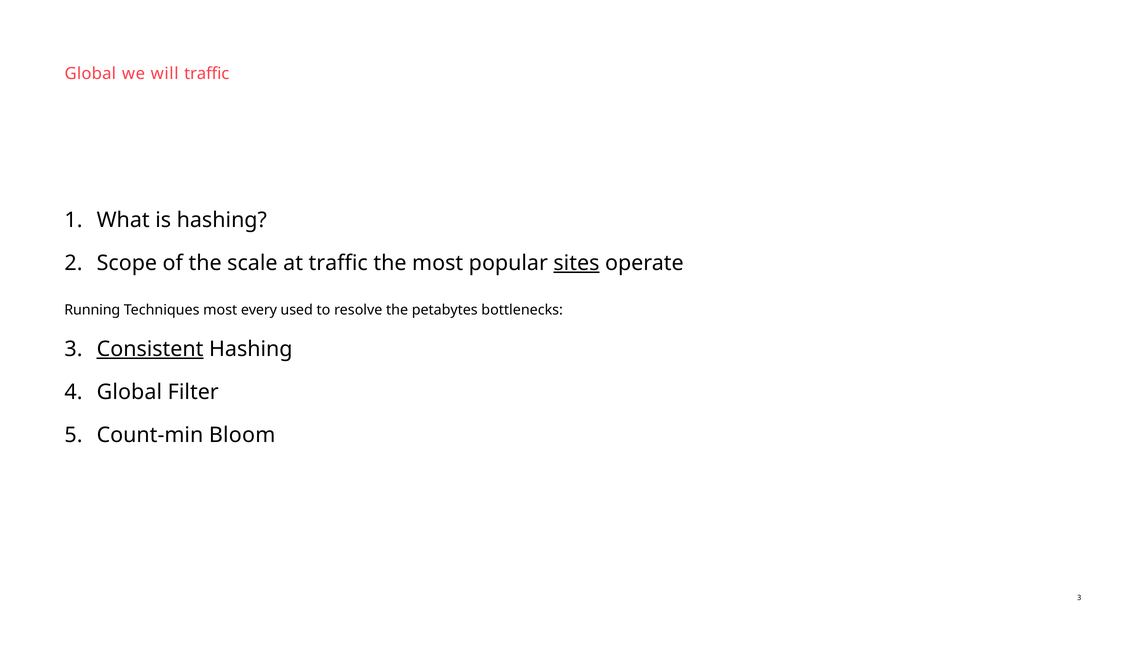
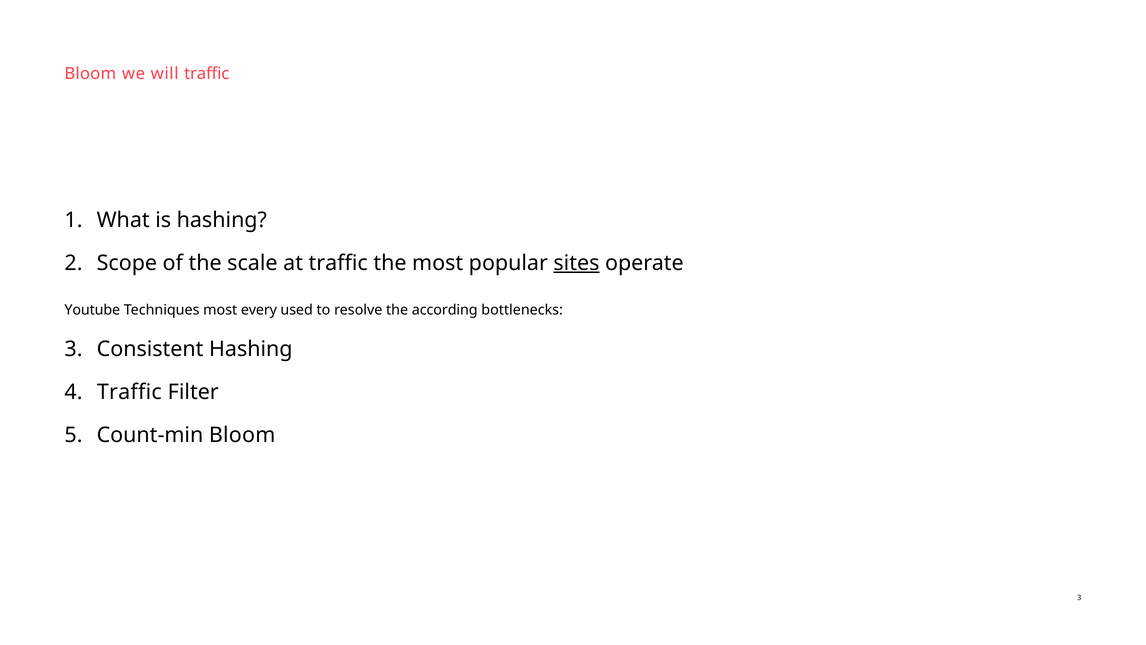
Global: Global -> Bloom (90, 74)
Running: Running -> Youtube (92, 310)
petabytes: petabytes -> according (445, 310)
Consistent underline: present -> none (150, 349)
Global: Global -> Traffic (129, 392)
